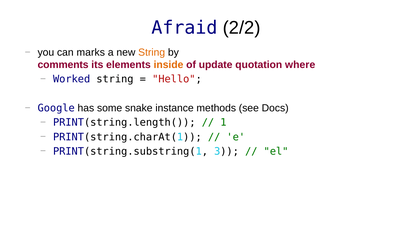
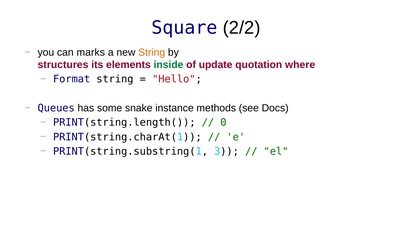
Afraid: Afraid -> Square (185, 28)
comments: comments -> structures (63, 65)
inside colour: orange -> green (168, 65)
Worked: Worked -> Format (72, 79)
Google: Google -> Queues (56, 108)
1: 1 -> 0 (223, 122)
